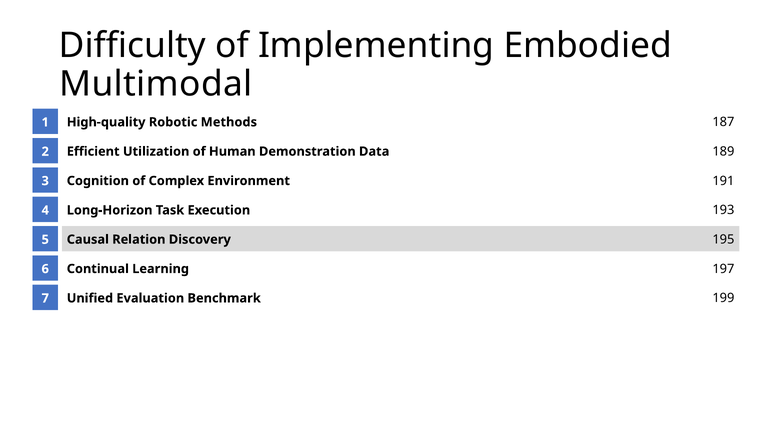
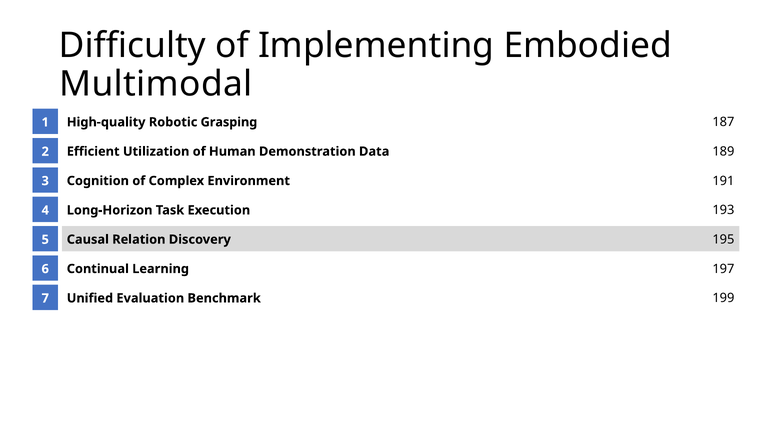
Methods: Methods -> Grasping (229, 122)
